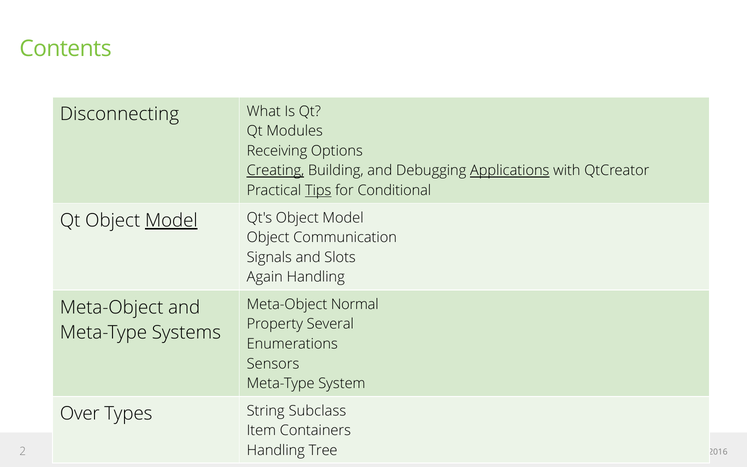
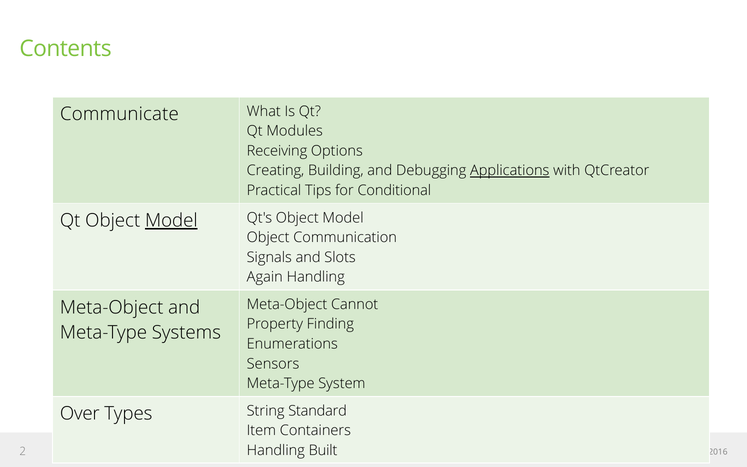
Disconnecting: Disconnecting -> Communicate (119, 114)
Creating underline: present -> none (275, 171)
Tips underline: present -> none (318, 190)
Normal: Normal -> Cannot (355, 304)
Several: Several -> Finding (330, 324)
Subclass: Subclass -> Standard (318, 411)
Tree: Tree -> Built (323, 450)
